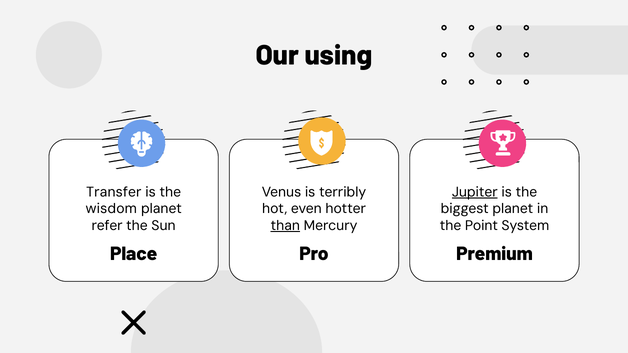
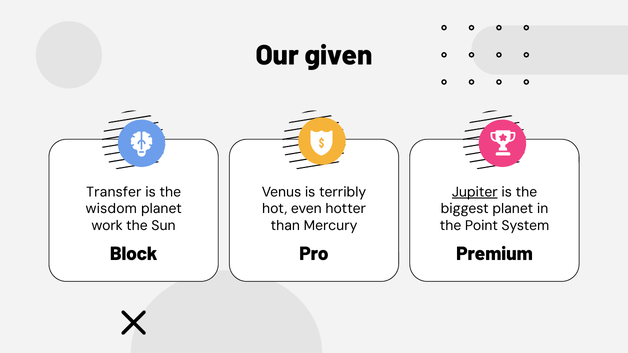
using: using -> given (339, 56)
refer: refer -> work (107, 226)
than underline: present -> none (285, 226)
Place: Place -> Block (134, 254)
